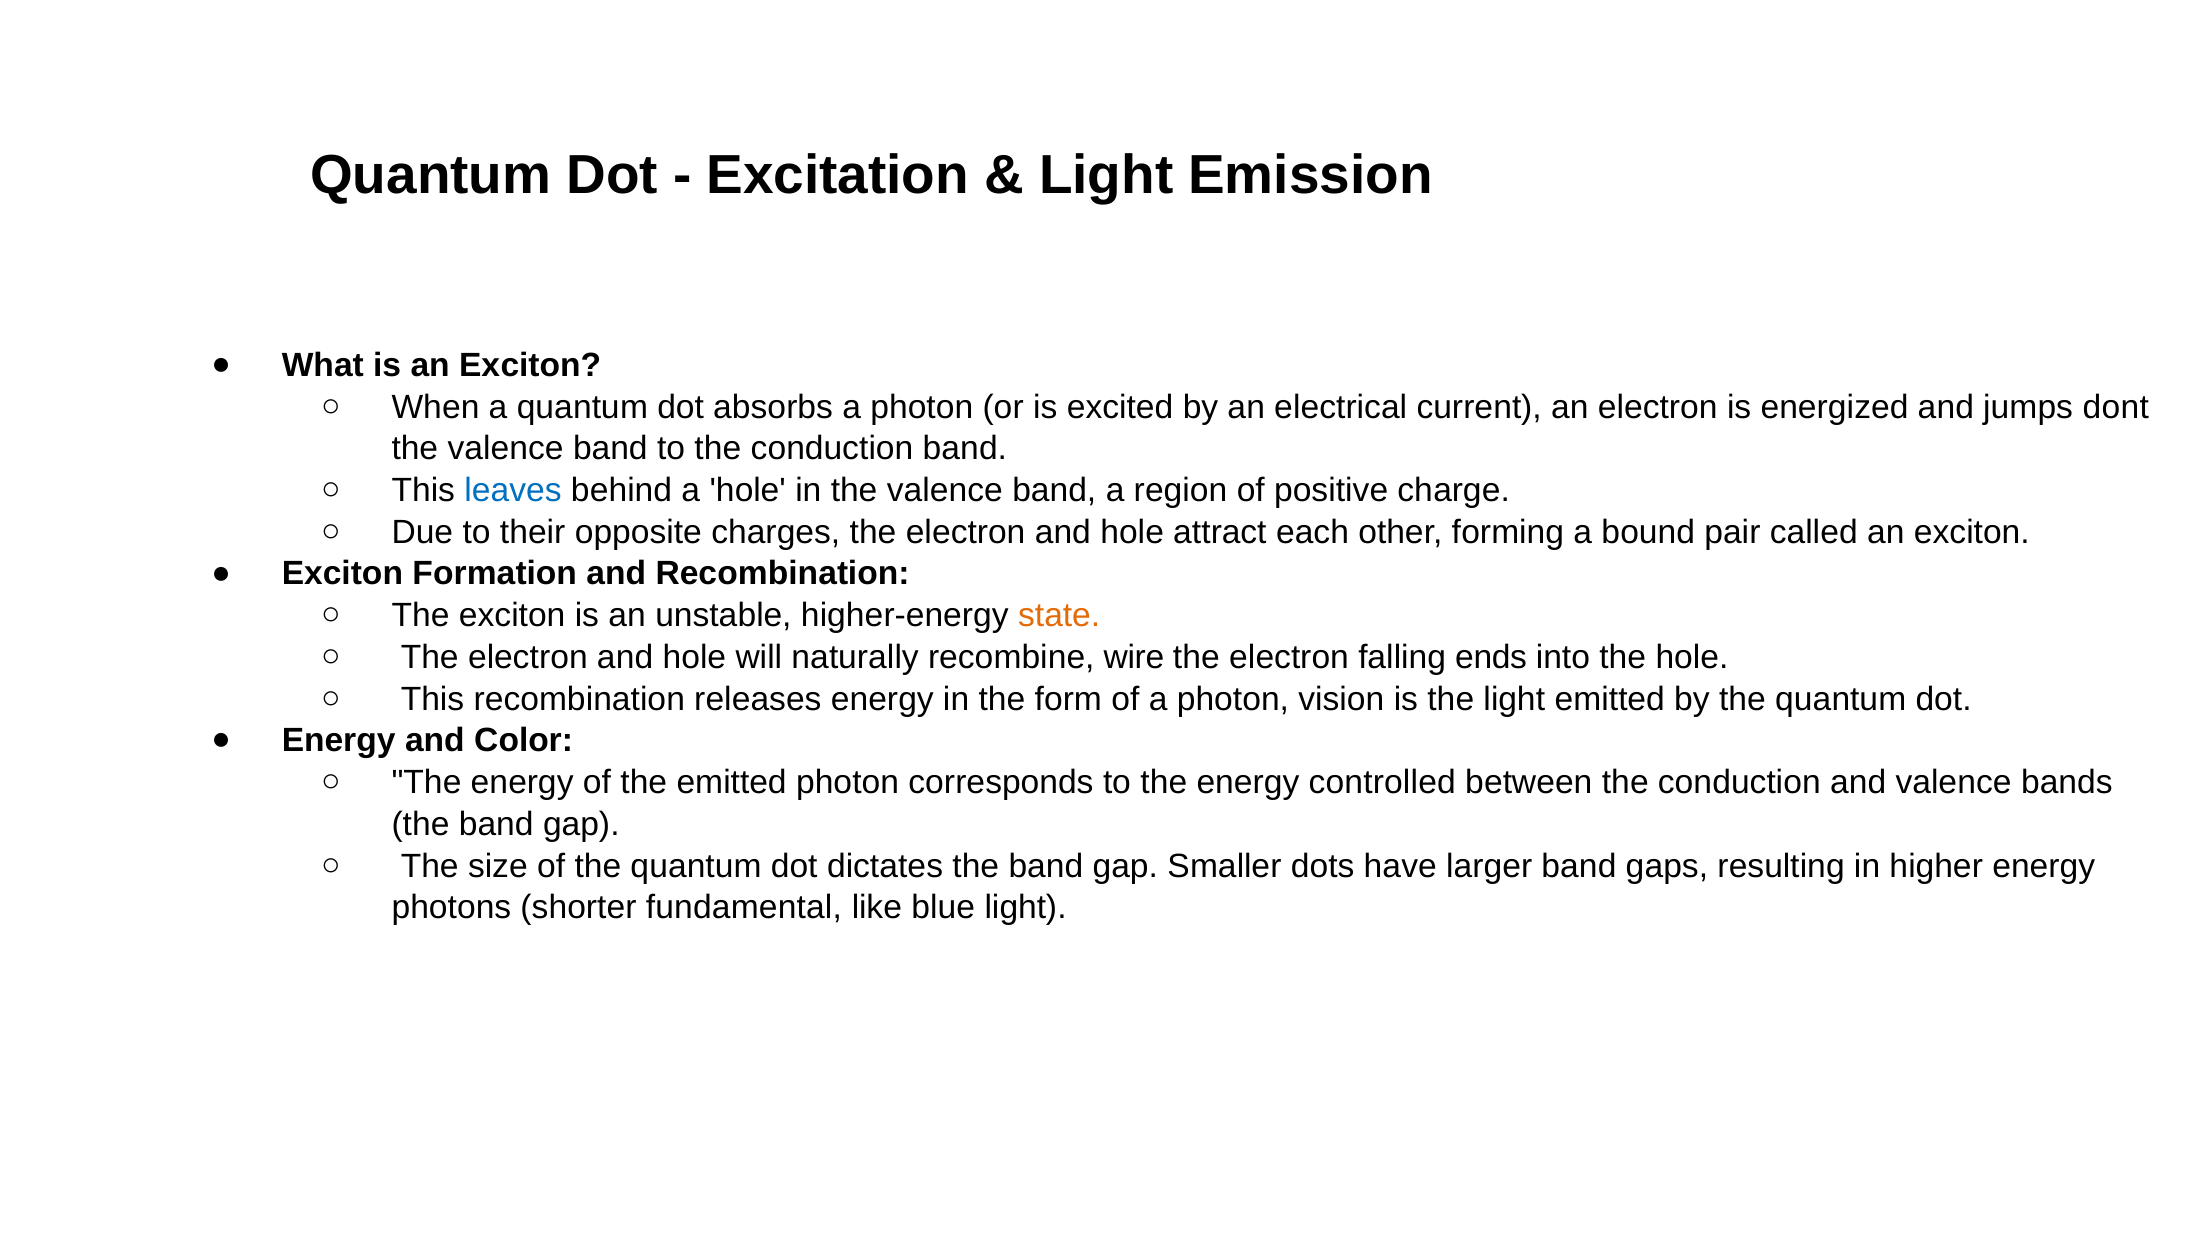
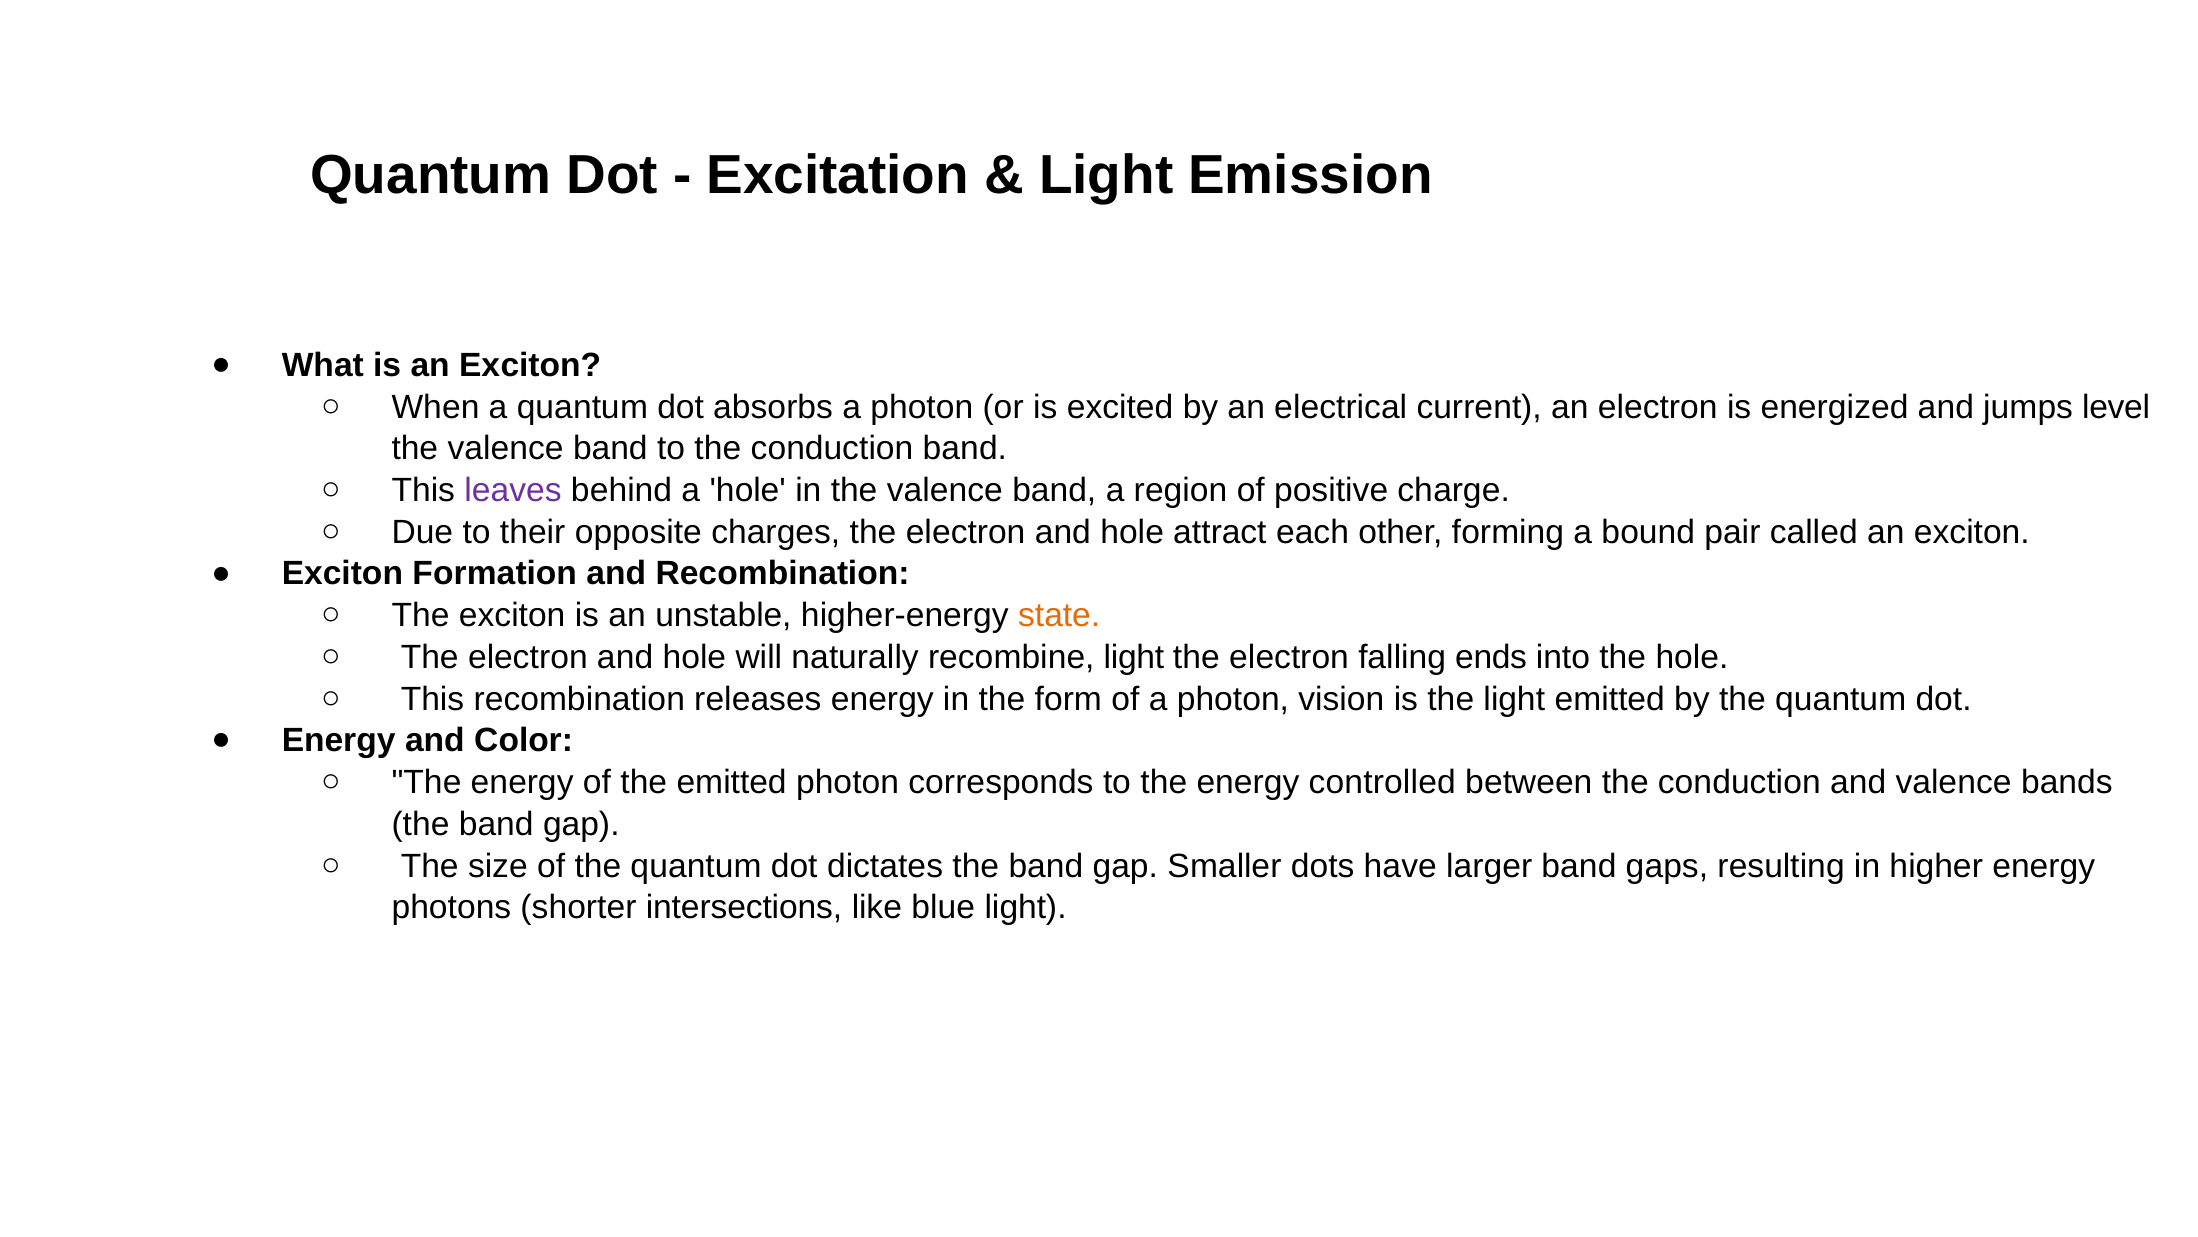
dont: dont -> level (2116, 407)
leaves colour: blue -> purple (513, 490)
recombine wire: wire -> light (1134, 657)
fundamental: fundamental -> intersections (744, 907)
